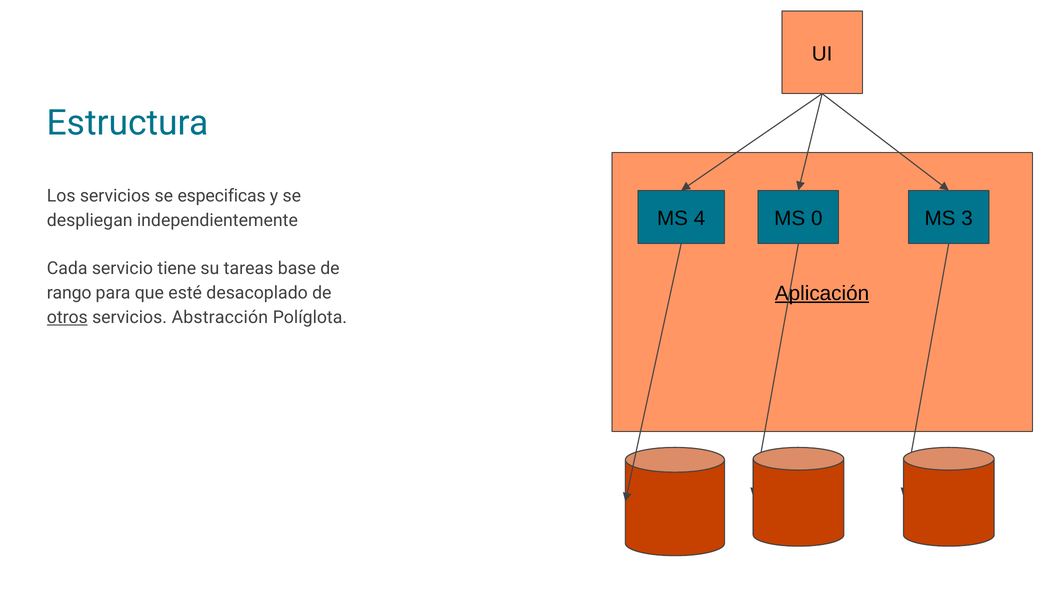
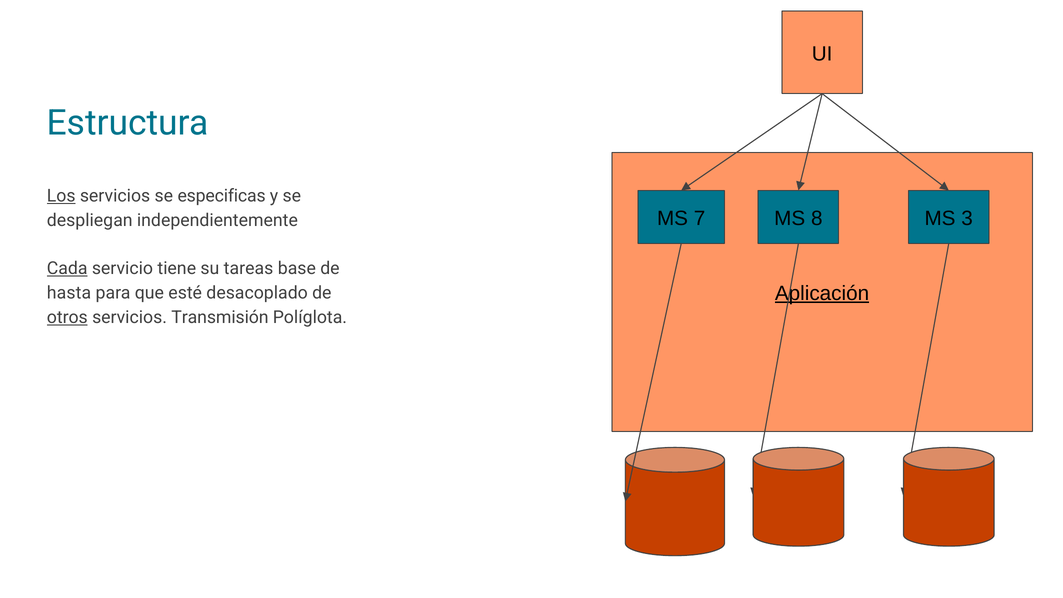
Los underline: none -> present (61, 196)
4: 4 -> 7 (700, 218)
0: 0 -> 8 (817, 218)
Cada underline: none -> present (67, 269)
rango: rango -> hasta (69, 293)
Abstracción: Abstracción -> Transmisión (220, 317)
